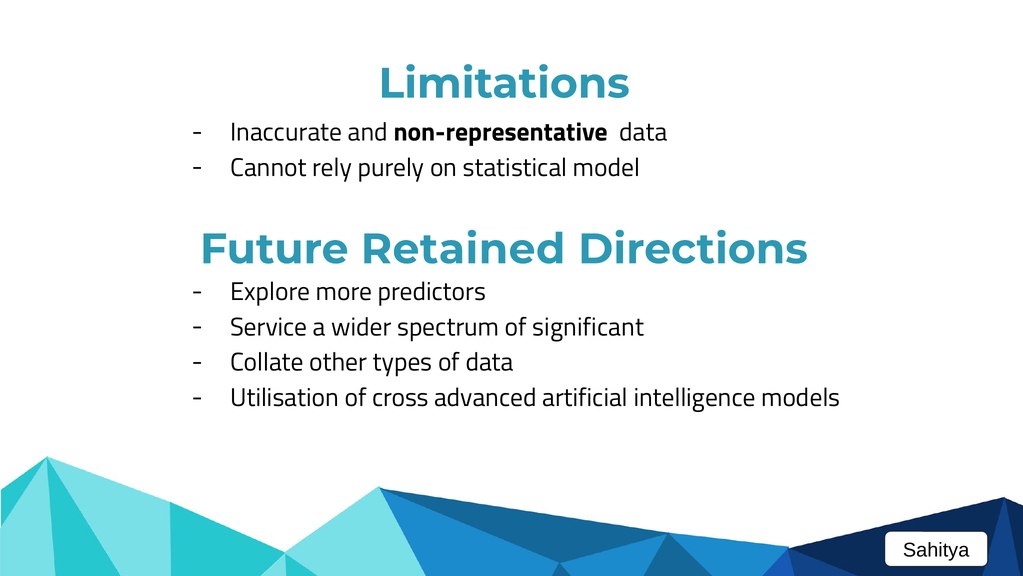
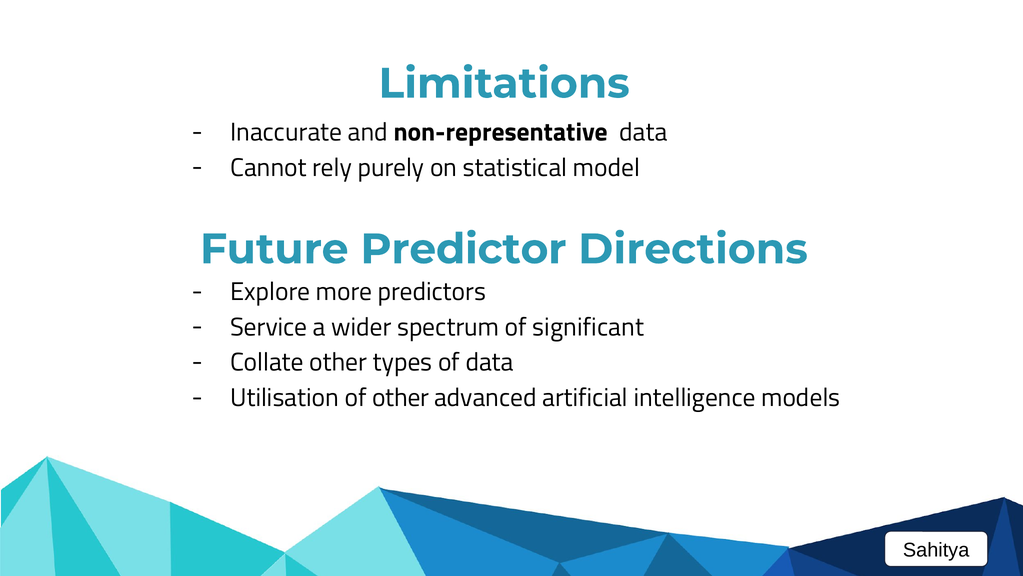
Retained: Retained -> Predictor (463, 249)
of cross: cross -> other (401, 397)
